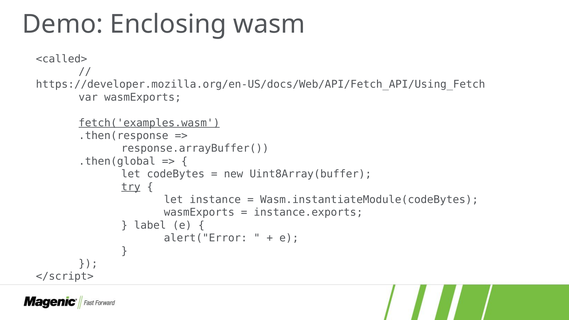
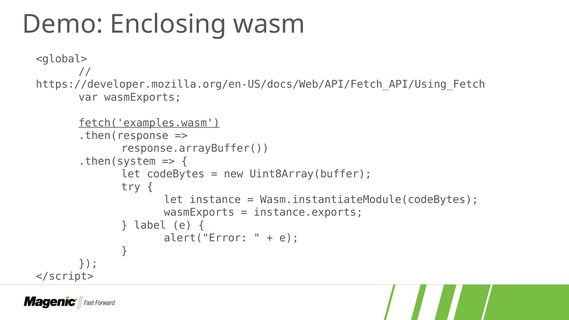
<called>: <called> -> <global> (62, 59)
.then(global: .then(global -> .then(system (117, 161)
try underline: present -> none (131, 187)
